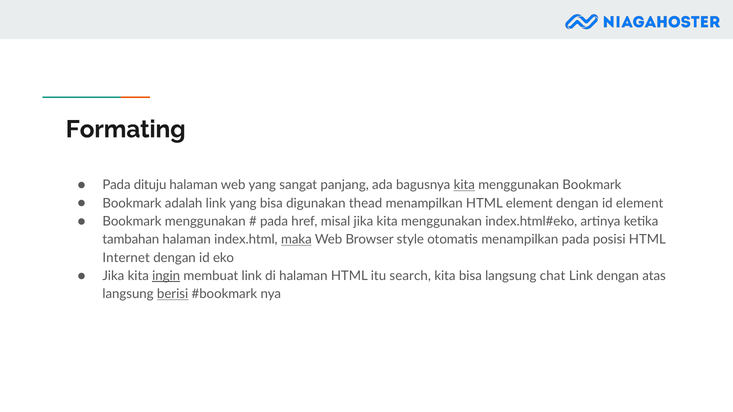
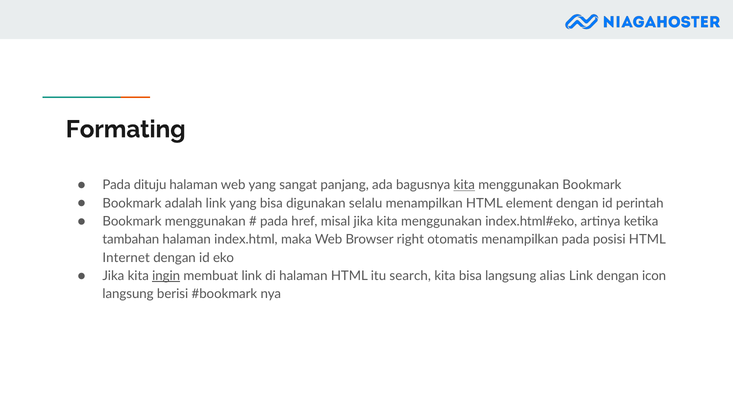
thead: thead -> selalu (366, 203)
id element: element -> perintah (640, 203)
maka underline: present -> none (296, 240)
style: style -> right (410, 240)
chat: chat -> alias (553, 276)
atas: atas -> icon (654, 276)
berisi underline: present -> none (173, 294)
